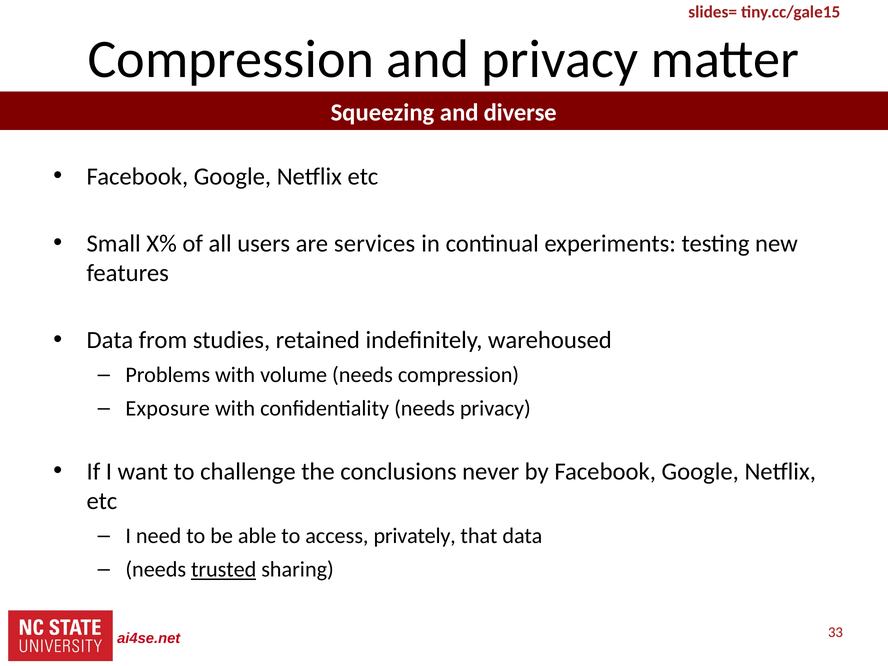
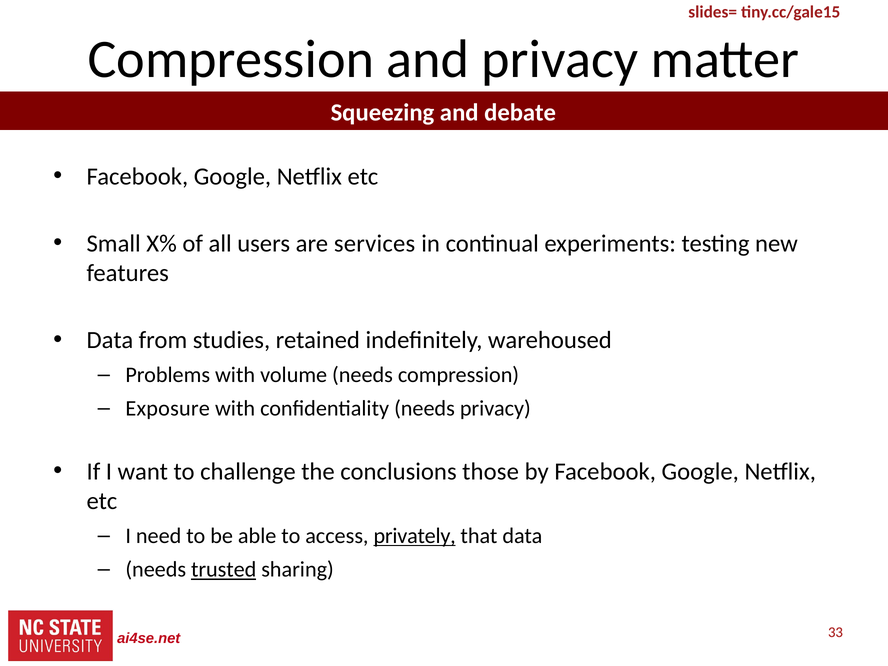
diverse: diverse -> debate (520, 112)
never: never -> those (491, 472)
privately underline: none -> present (415, 536)
